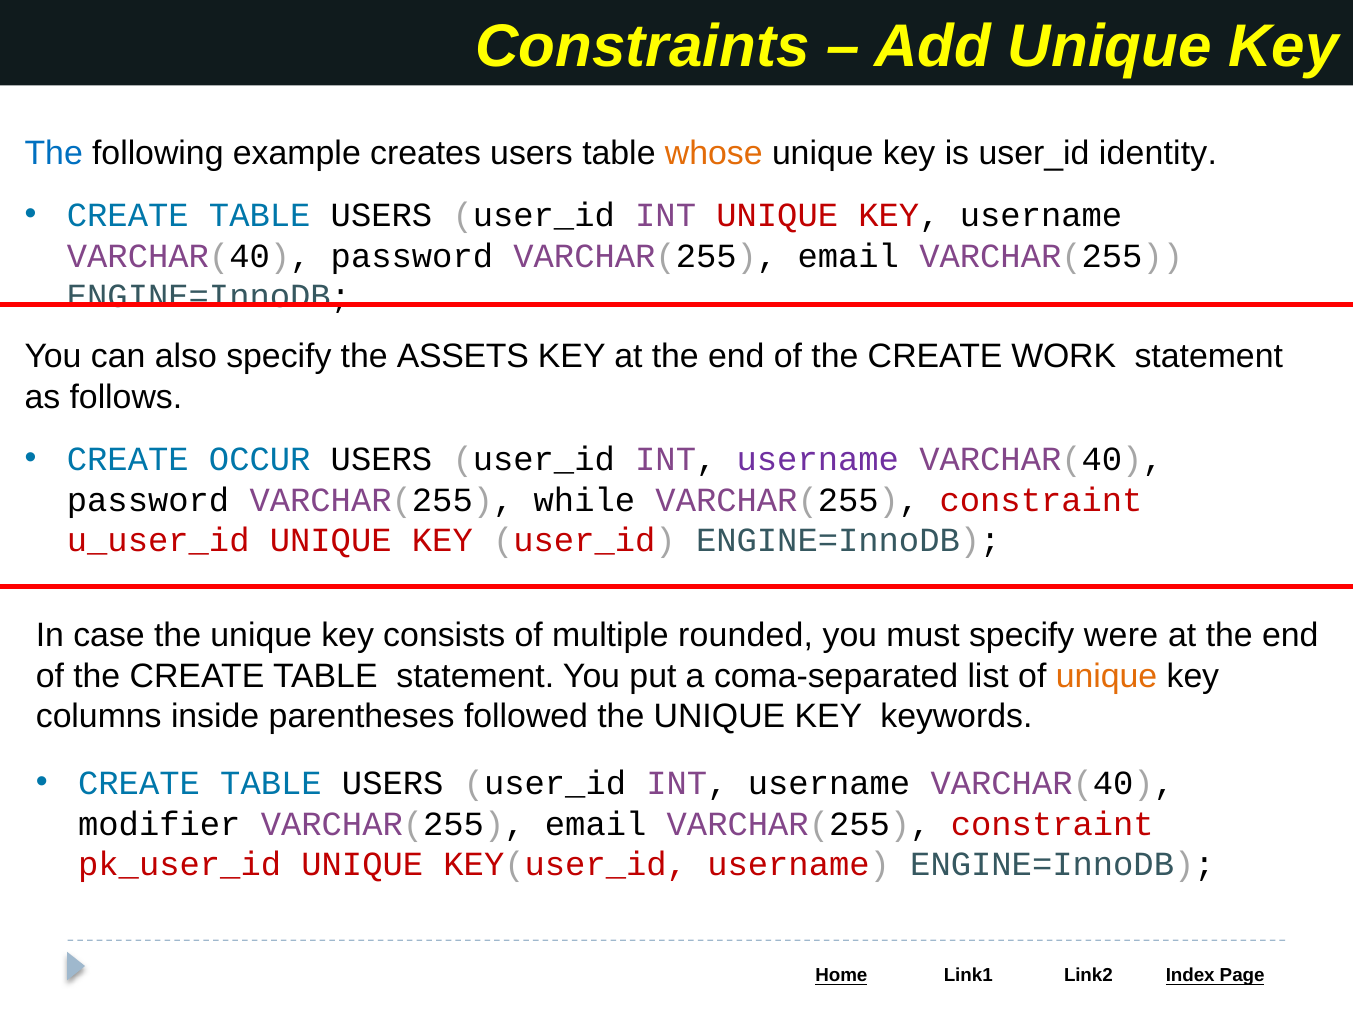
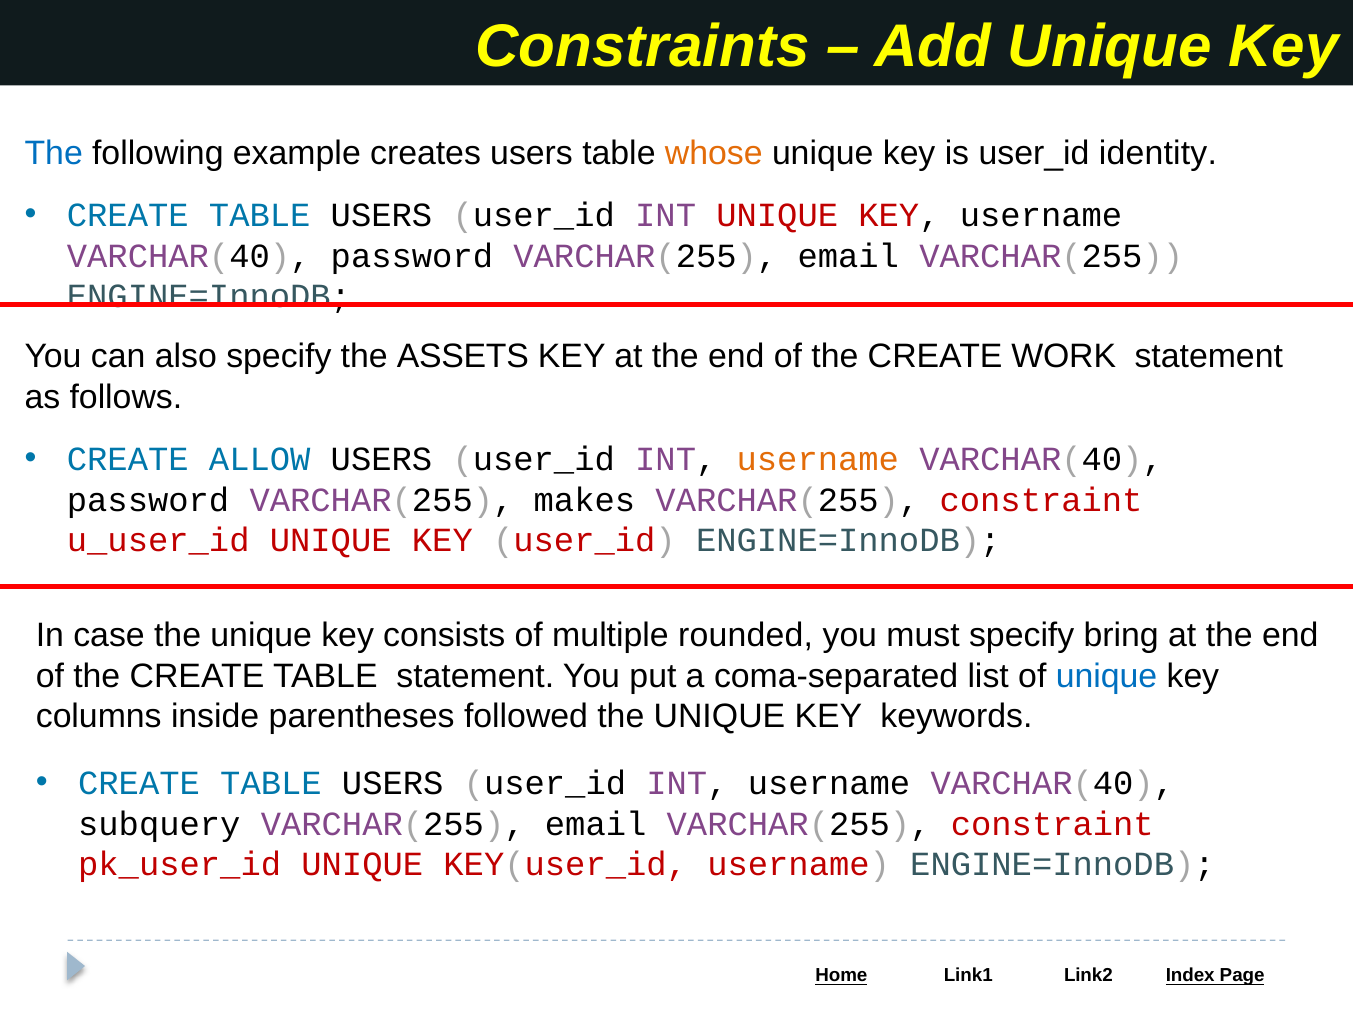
OCCUR: OCCUR -> ALLOW (260, 459)
username colour: purple -> orange (818, 459)
while: while -> makes (584, 500)
were: were -> bring (1121, 635)
unique colour: orange -> blue (1107, 676)
modifier: modifier -> subquery (159, 824)
